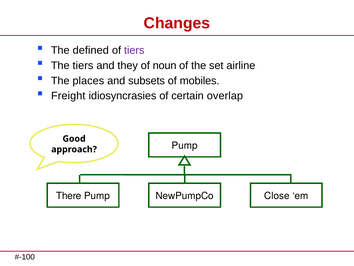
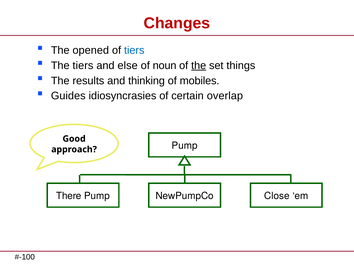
defined: defined -> opened (91, 50)
tiers colour: purple -> blue (134, 50)
they: they -> else (128, 65)
the underline: none -> present (199, 65)
airline: airline -> things (241, 65)
places: places -> results (88, 81)
subsets: subsets -> thinking (147, 81)
Freight: Freight -> Guides (68, 96)
